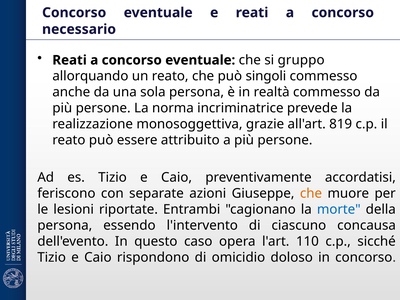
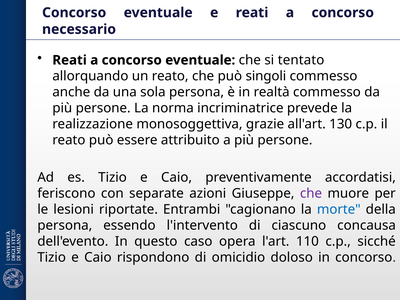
gruppo: gruppo -> tentato (301, 60)
819: 819 -> 130 (341, 124)
che colour: orange -> purple (311, 193)
